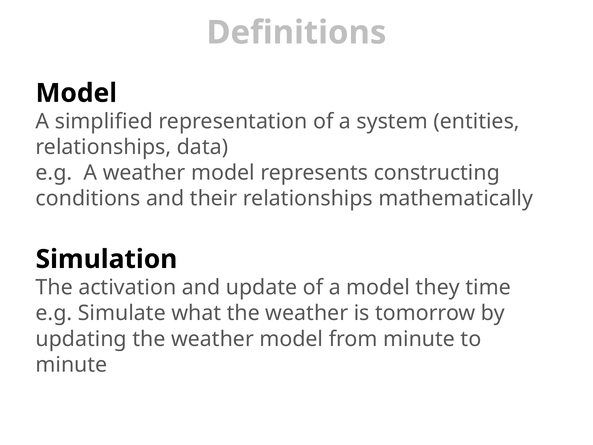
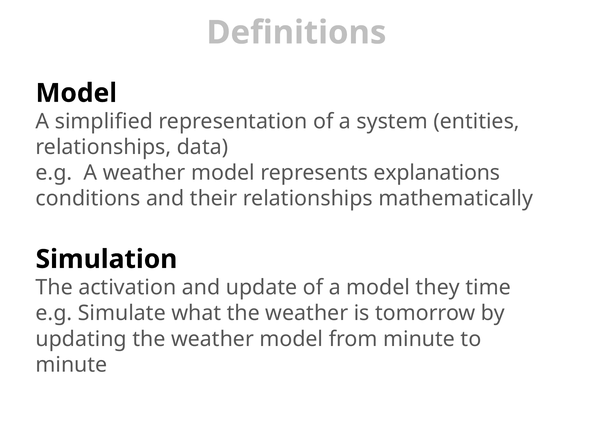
constructing: constructing -> explanations (437, 173)
